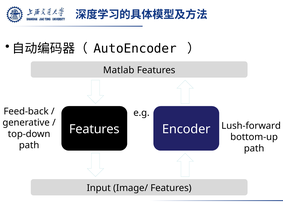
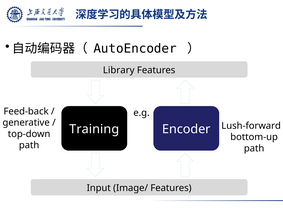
Matlab: Matlab -> Library (119, 70)
Features: Features -> Training (94, 129)
